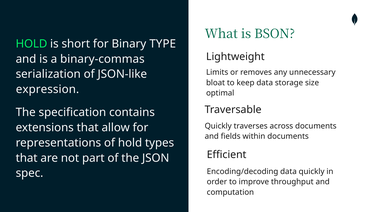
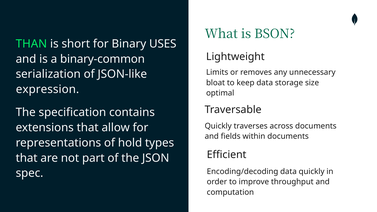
HOLD: HOLD -> THAN (31, 44)
TYPE: TYPE -> USES (163, 44)
binary-commas: binary-commas -> binary-common (102, 59)
